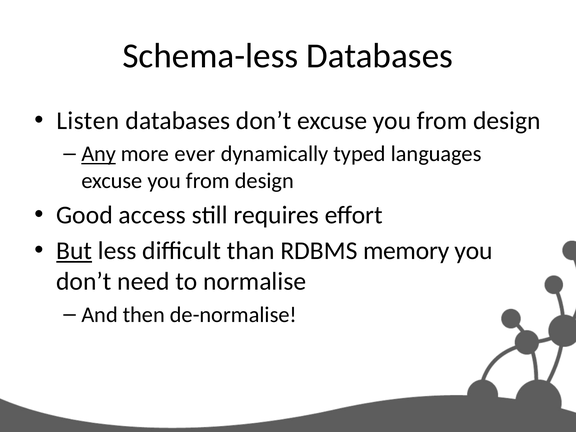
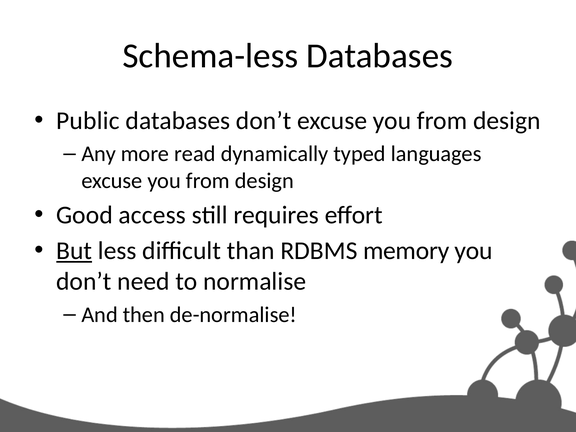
Listen: Listen -> Public (88, 121)
Any underline: present -> none (99, 154)
ever: ever -> read (195, 154)
